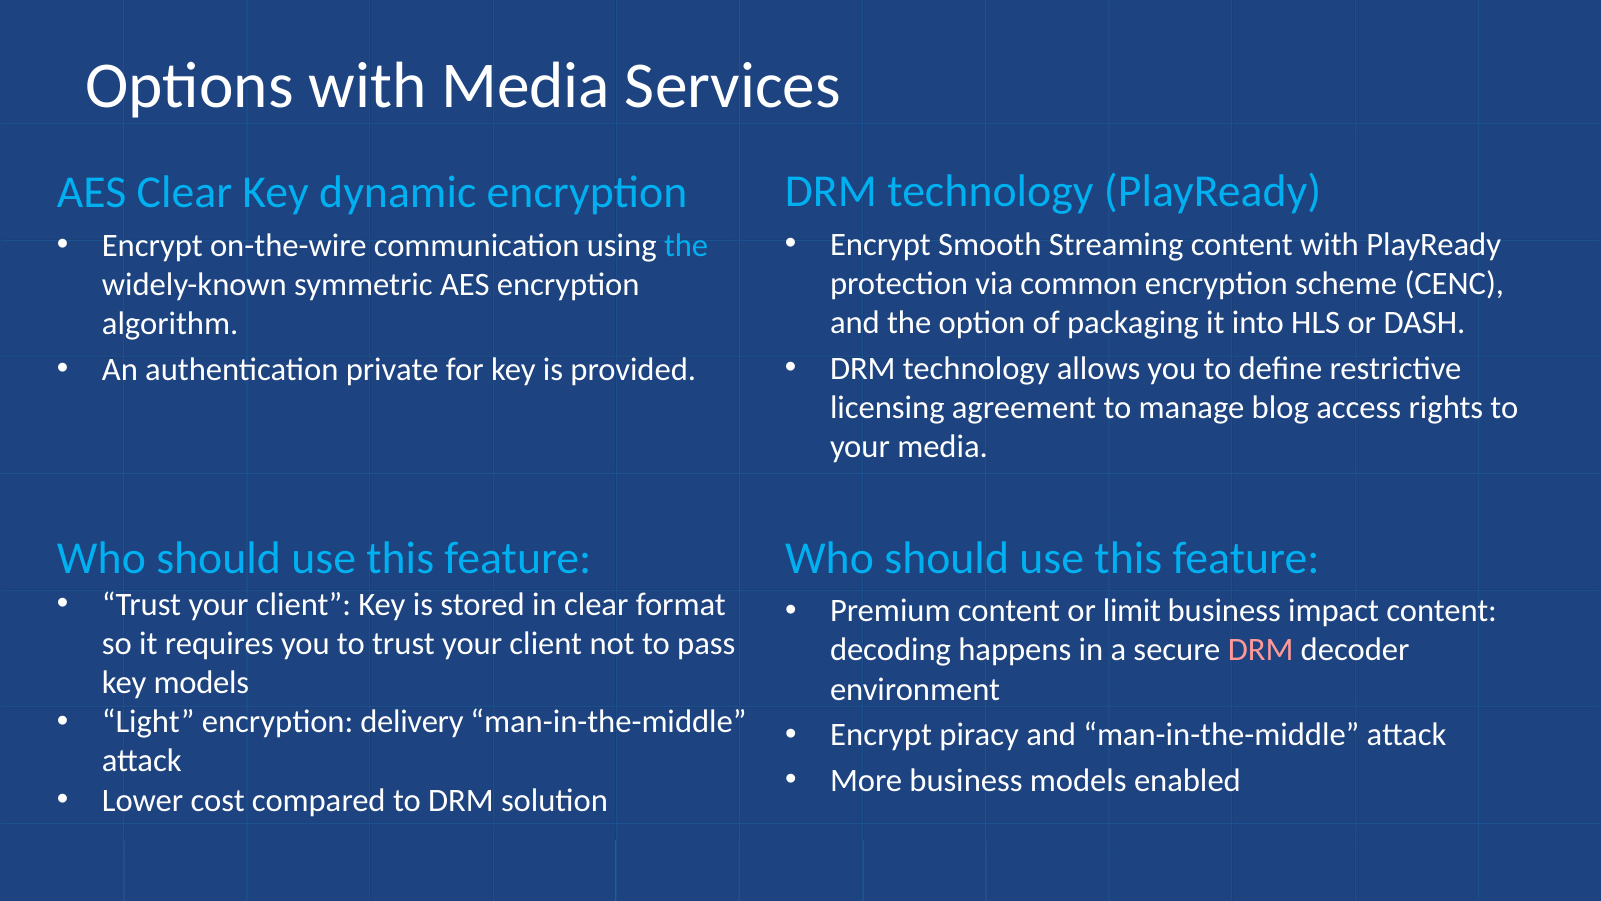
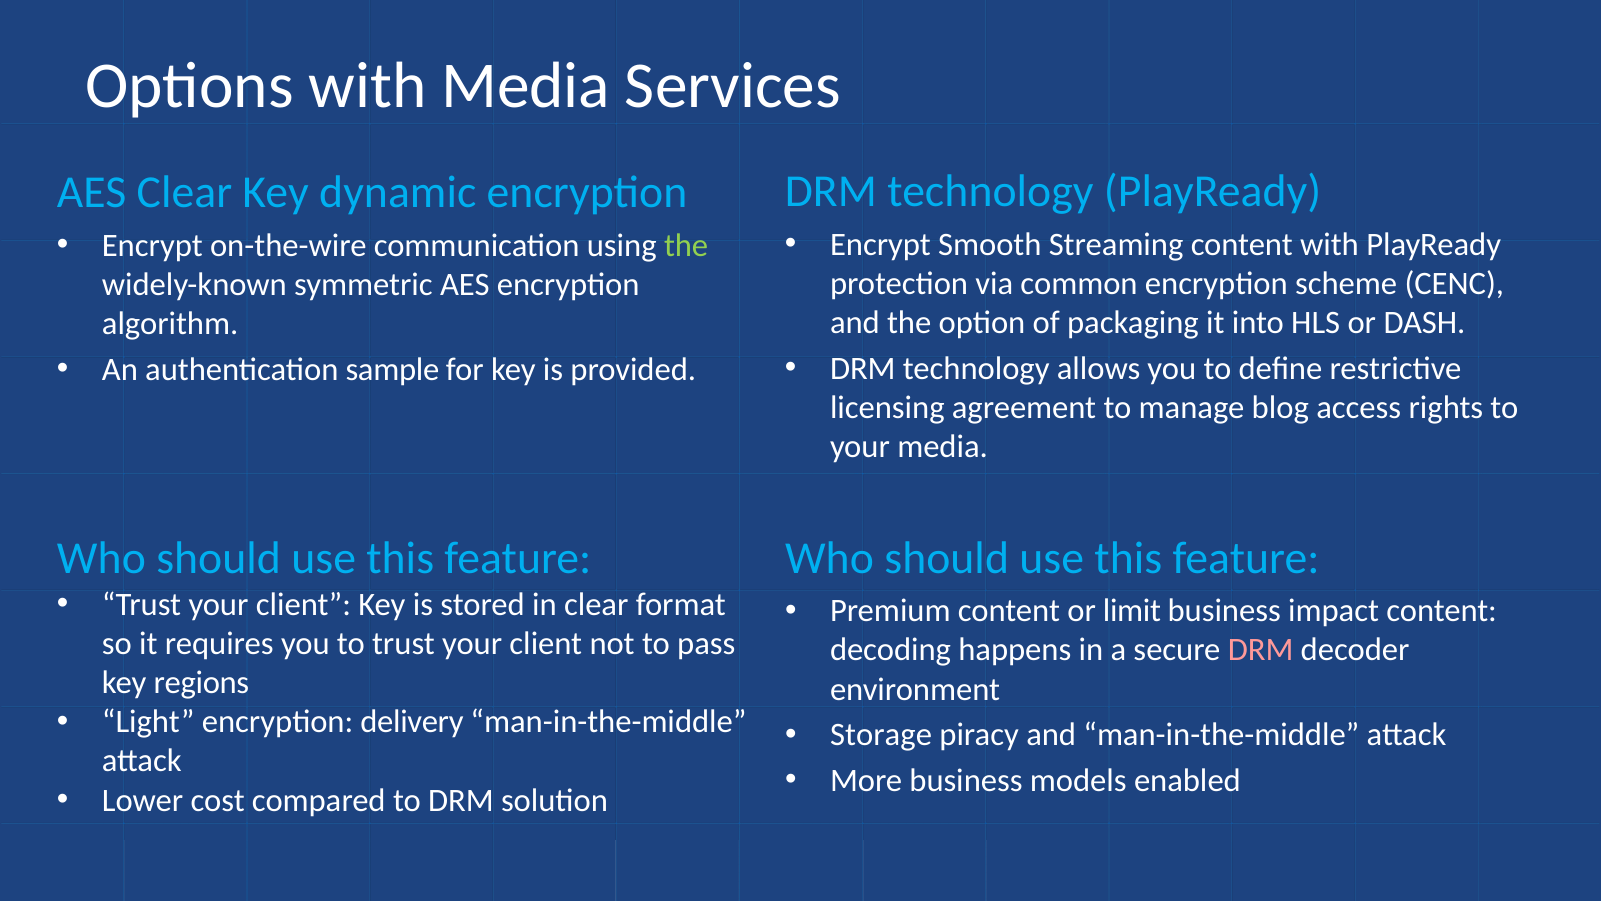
the colour: light blue -> light green (686, 245)
private: private -> sample (392, 369)
key models: models -> regions (201, 682)
Encrypt: Encrypt -> Storage (881, 735)
